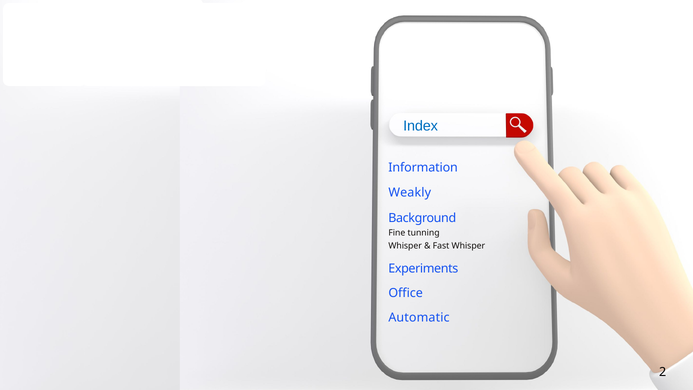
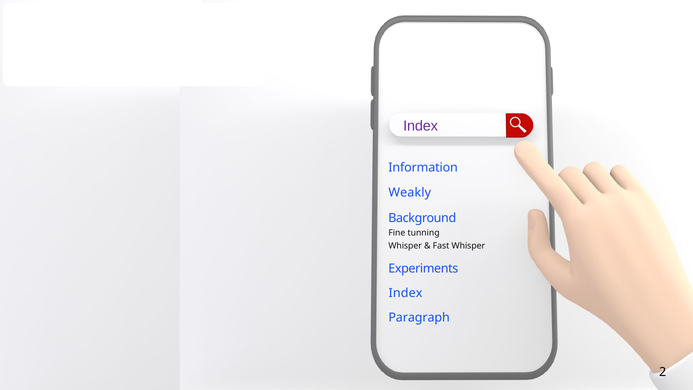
Index colour: blue -> purple (421, 126)
Office: Office -> Index (406, 293)
Automatic: Automatic -> Paragraph (419, 318)
